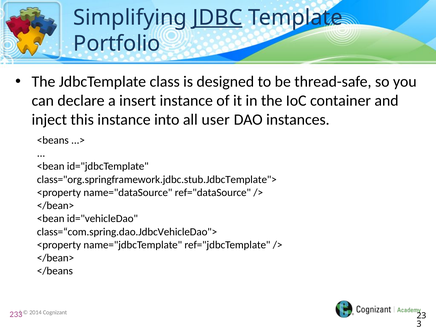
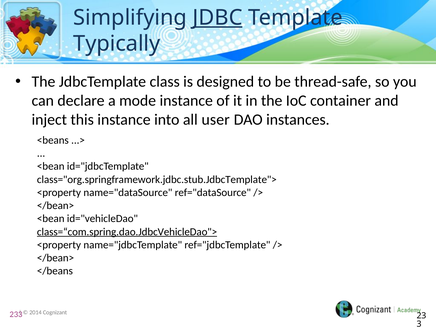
Portfolio: Portfolio -> Typically (117, 44)
insert: insert -> mode (138, 101)
class=“com.spring.dao.JdbcVehicleDao"> underline: none -> present (127, 232)
